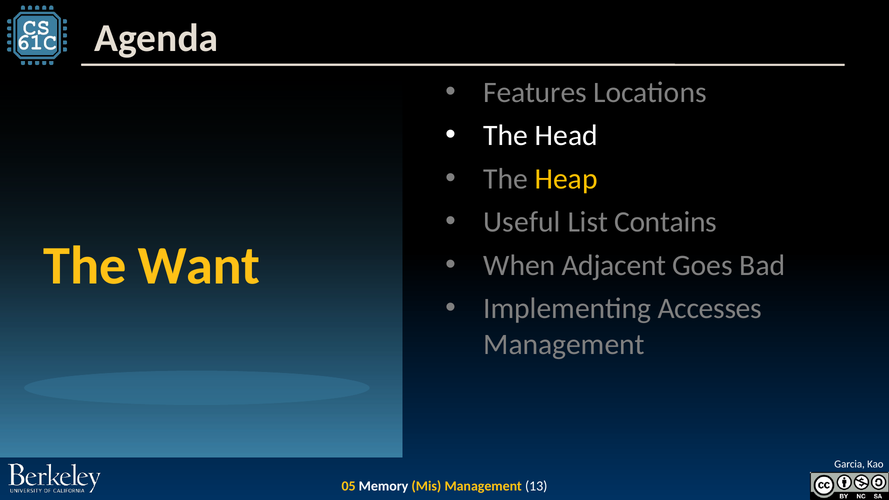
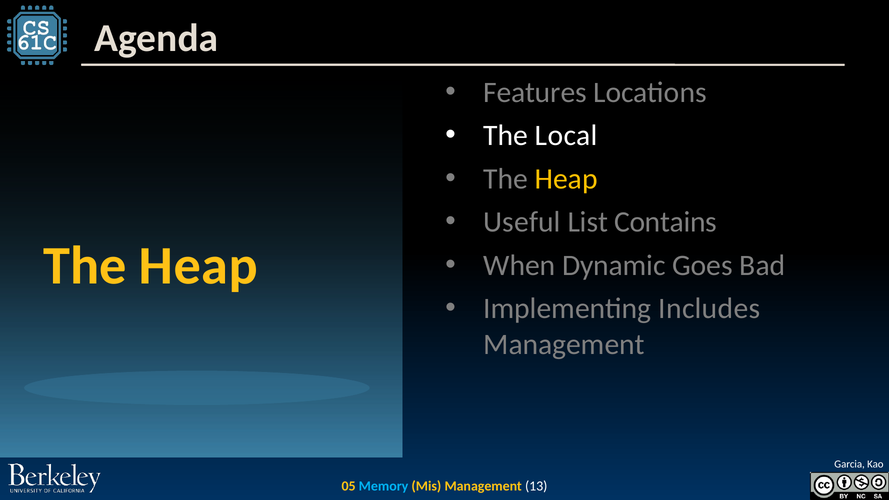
Head: Head -> Local (566, 136)
Want: Want -> Heap (198, 266)
Adjacent: Adjacent -> Dynamic (614, 265)
Accesses: Accesses -> Includes (709, 309)
Memory colour: white -> light blue (384, 486)
